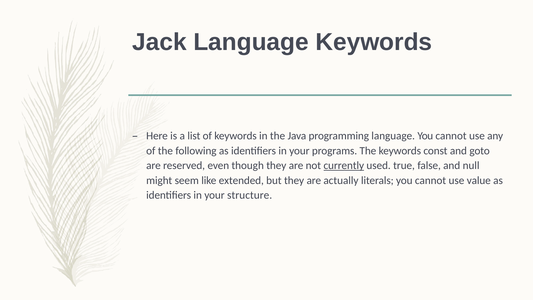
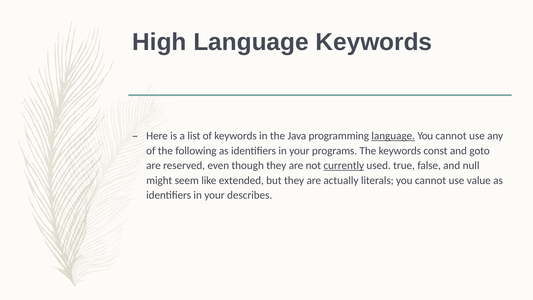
Jack: Jack -> High (159, 42)
language underline: none -> present (393, 136)
structure: structure -> describes (250, 195)
